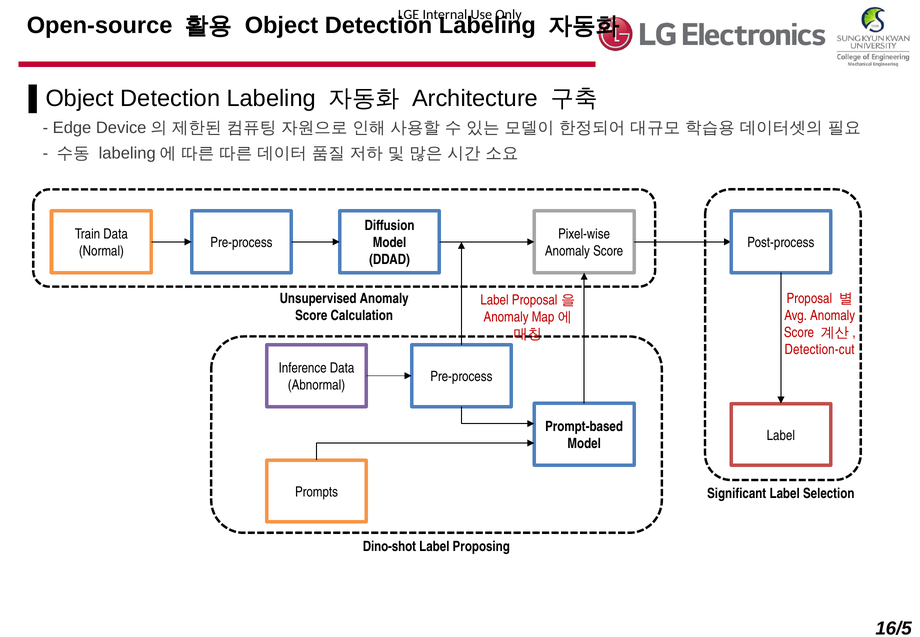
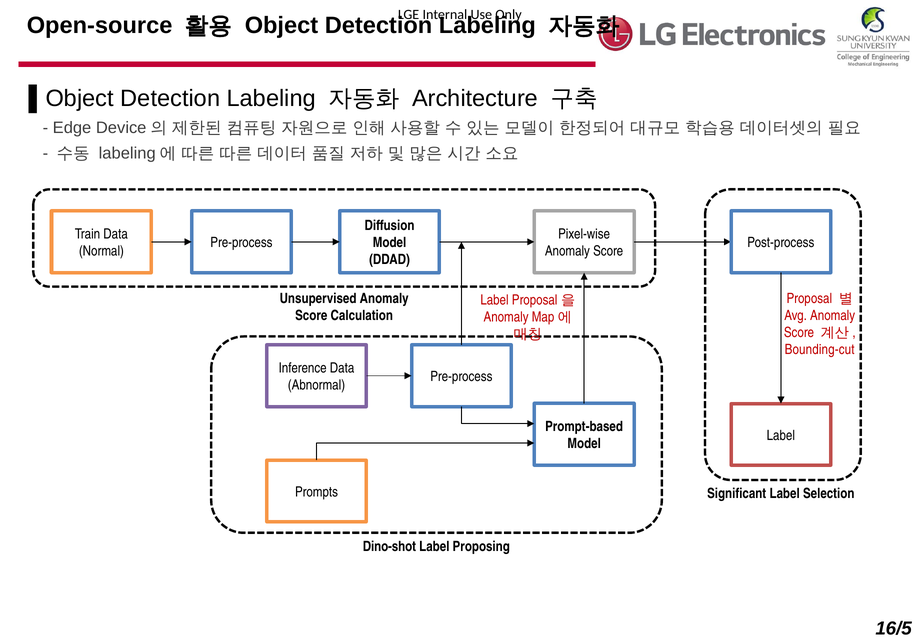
Detection-cut: Detection-cut -> Bounding-cut (820, 350)
